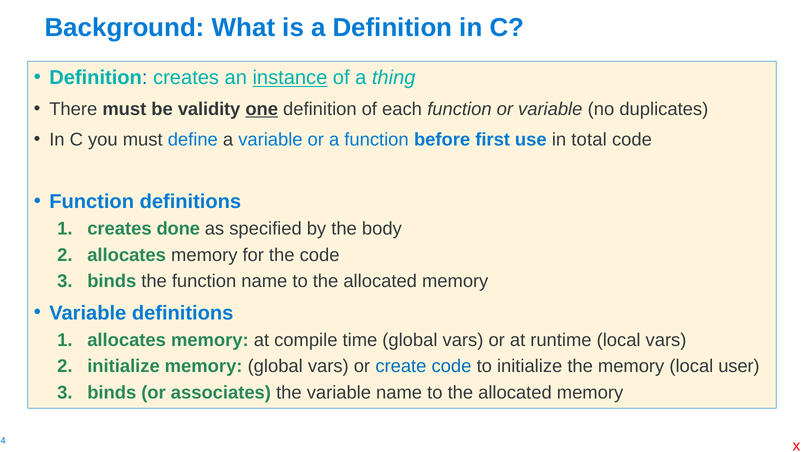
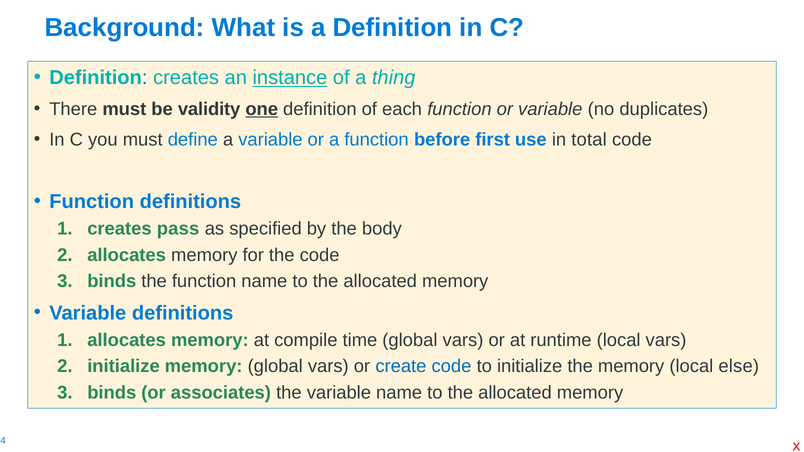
done: done -> pass (178, 229)
user: user -> else (739, 367)
